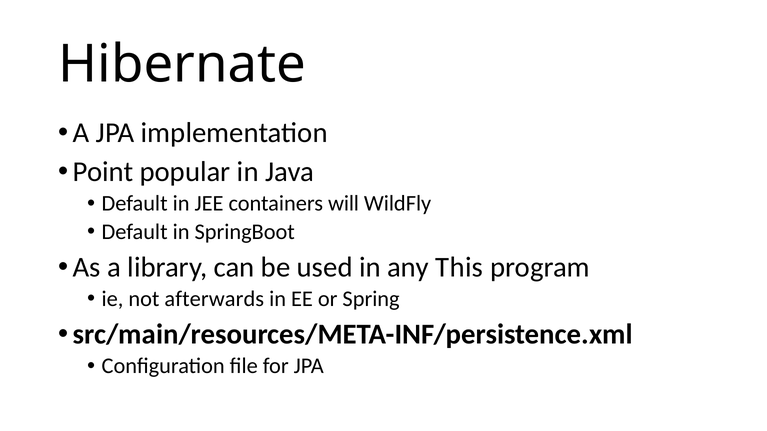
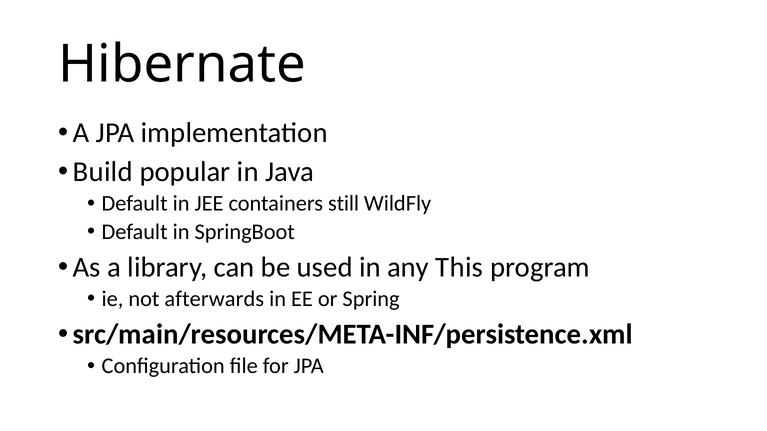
Point: Point -> Build (103, 172)
will: will -> still (344, 204)
